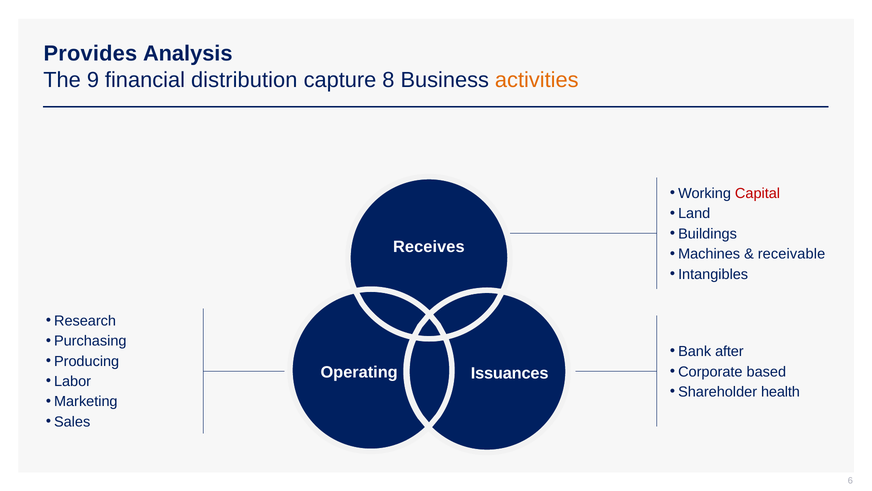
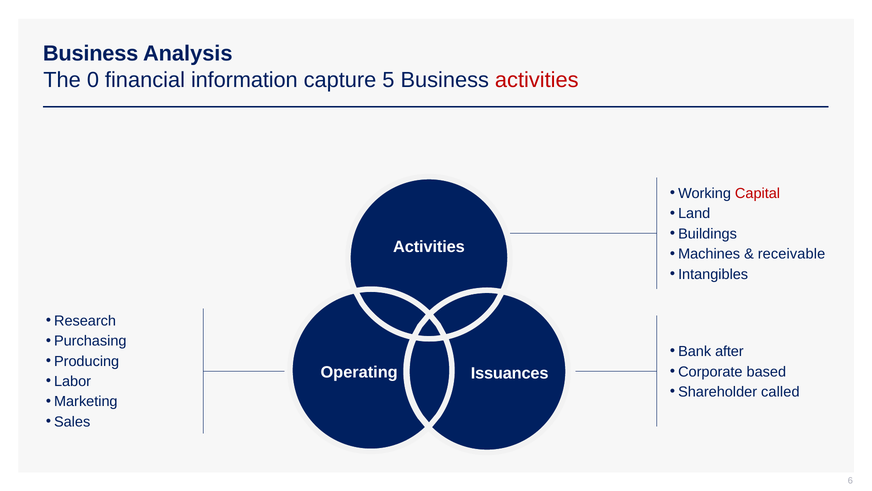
Provides: Provides -> Business (91, 54)
9: 9 -> 0 (93, 80)
distribution: distribution -> information (244, 80)
8: 8 -> 5 (388, 80)
activities colour: orange -> red (537, 80)
Receives: Receives -> Activities (429, 246)
health: health -> called (780, 391)
